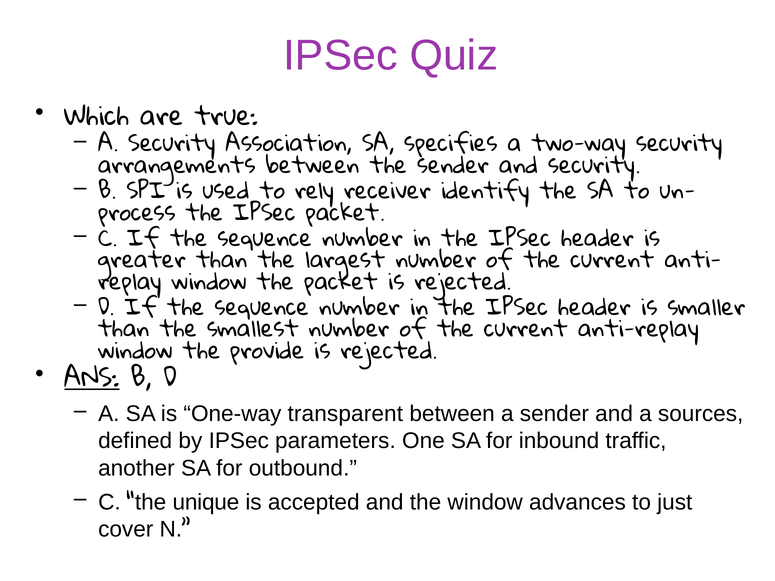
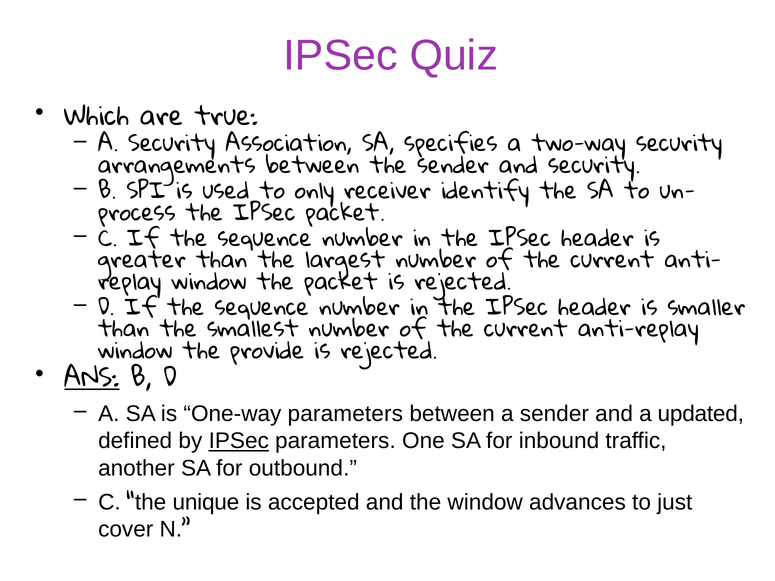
rely: rely -> only (315, 191)
One-way transparent: transparent -> parameters (345, 414)
sources: sources -> updated (701, 414)
IPSec underline: none -> present (239, 441)
